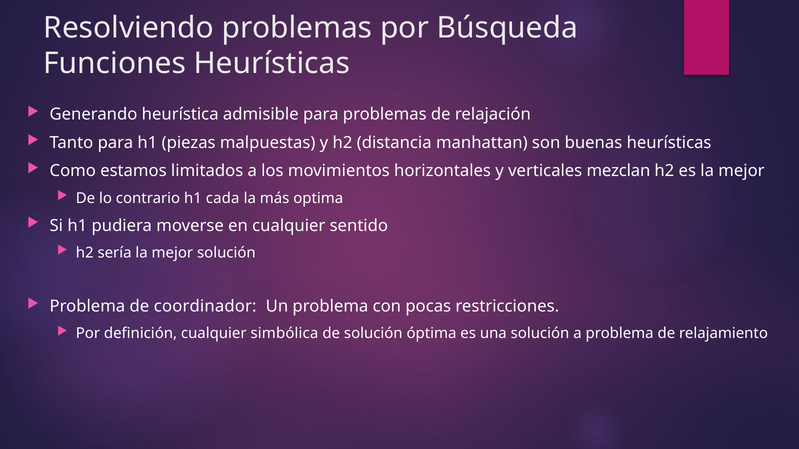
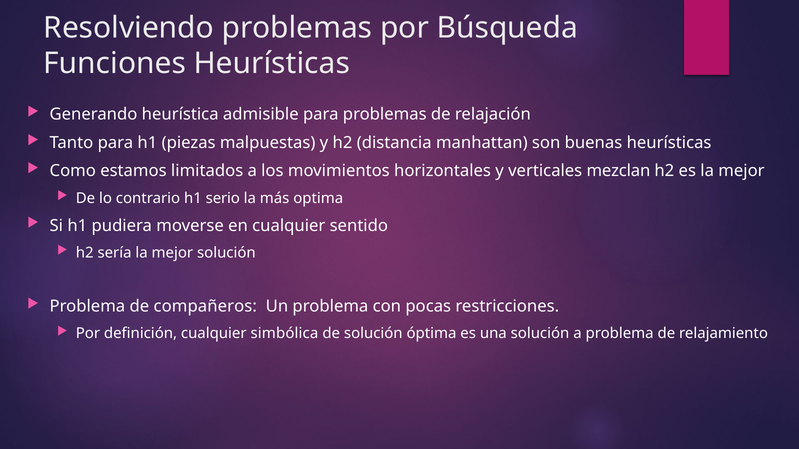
cada: cada -> serio (223, 198)
coordinador: coordinador -> compañeros (205, 307)
